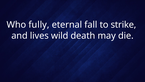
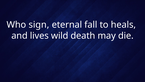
fully: fully -> sign (39, 25)
strike: strike -> heals (123, 25)
